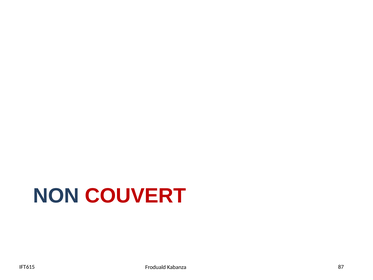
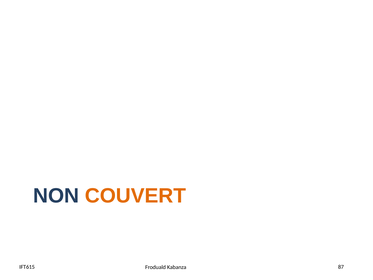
COUVERT colour: red -> orange (135, 196)
